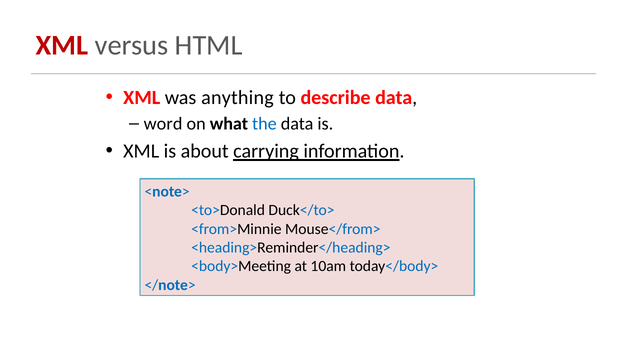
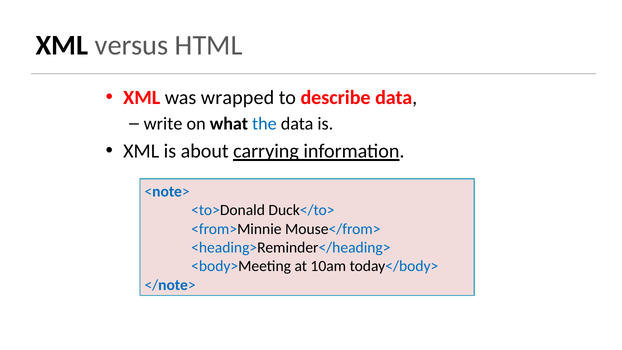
XML colour: red -> black (62, 45)
anything: anything -> wrapped (237, 97)
word: word -> write (163, 124)
